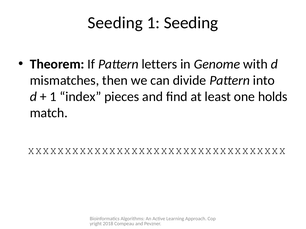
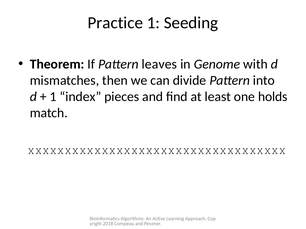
Seeding: Seeding -> Practice (115, 23)
letters: letters -> leaves (159, 64)
